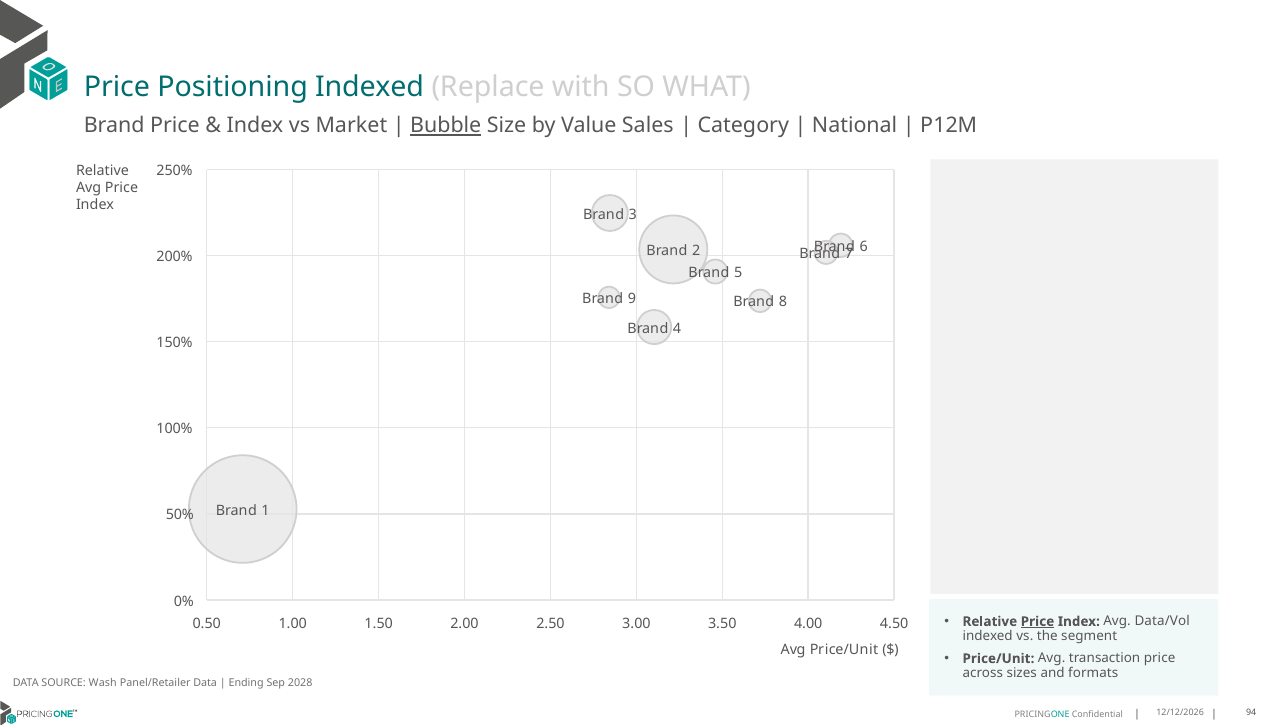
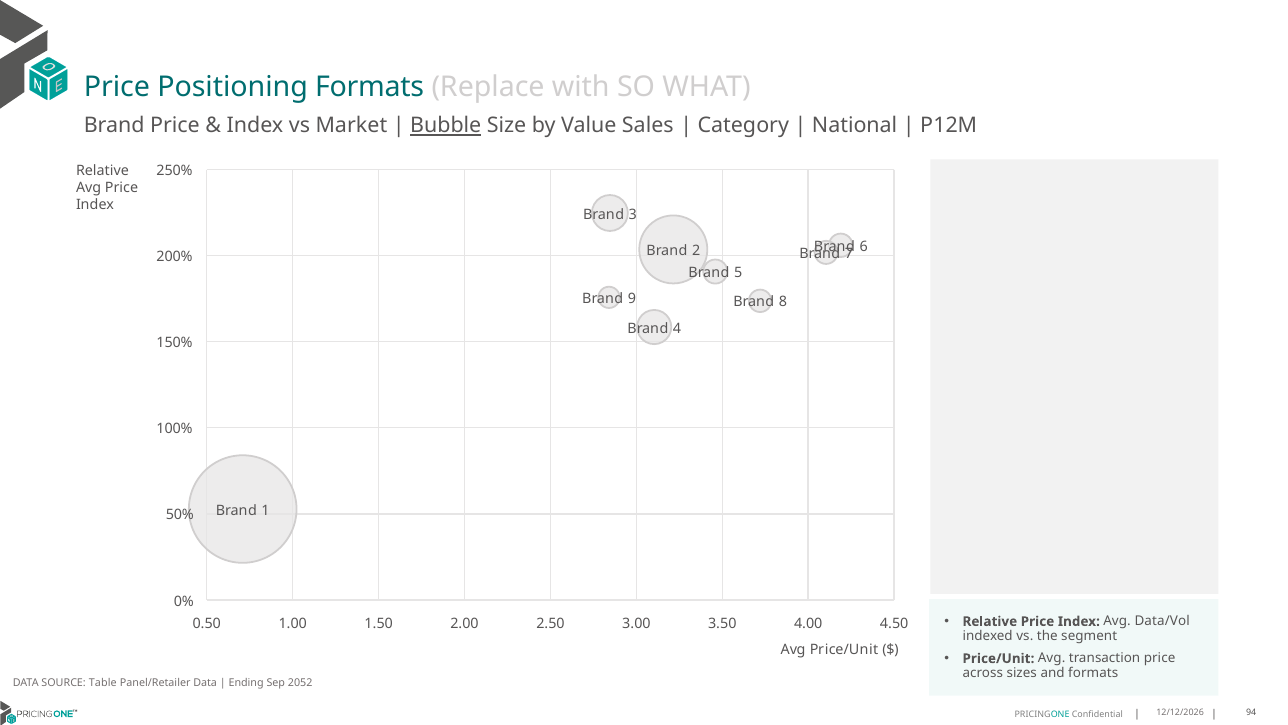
Positioning Indexed: Indexed -> Formats (370, 87)
Price underline: present -> none (1037, 621)
Wash: Wash -> Table (103, 682)
2028: 2028 -> 2052 (300, 682)
